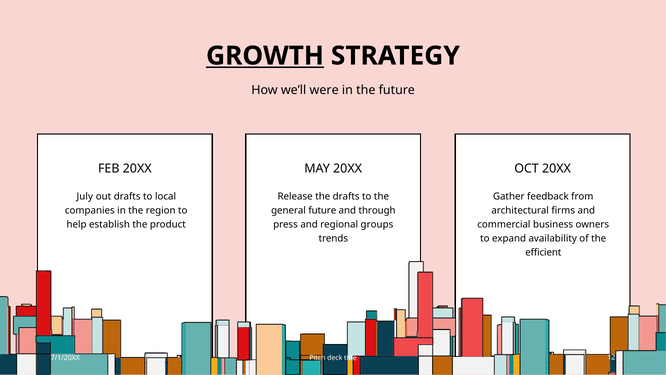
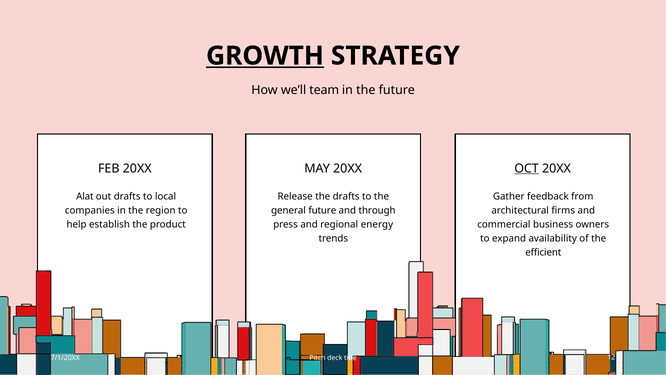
were: were -> team (324, 90)
OCT underline: none -> present (527, 168)
July: July -> Alat (85, 197)
groups: groups -> energy (377, 224)
